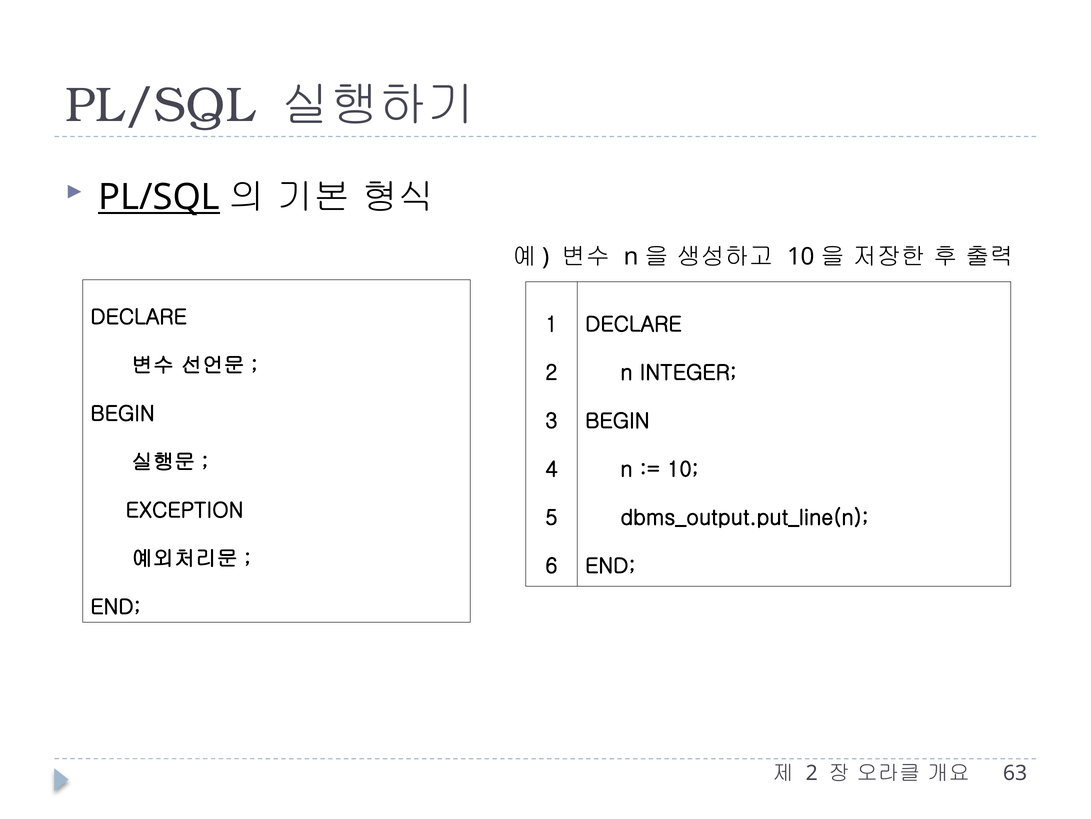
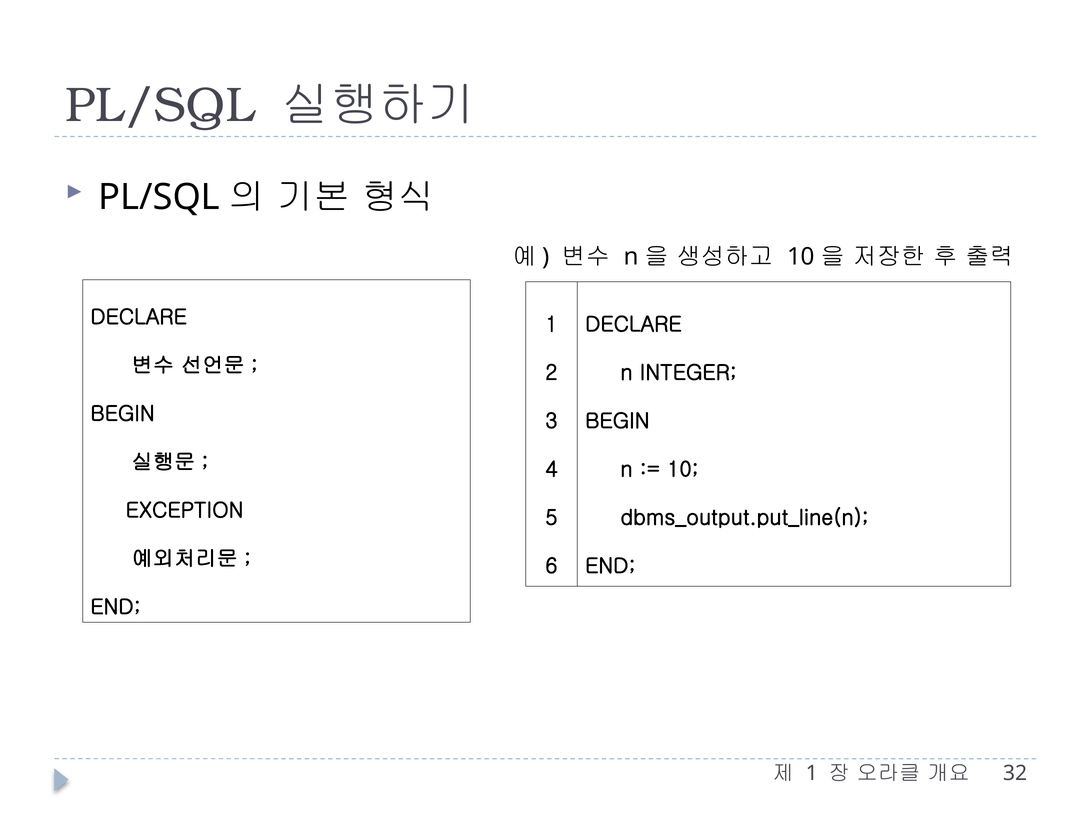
PL/SQL underline: present -> none (159, 197)
2: 2 -> 1 (812, 772)
63: 63 -> 32 (1015, 772)
